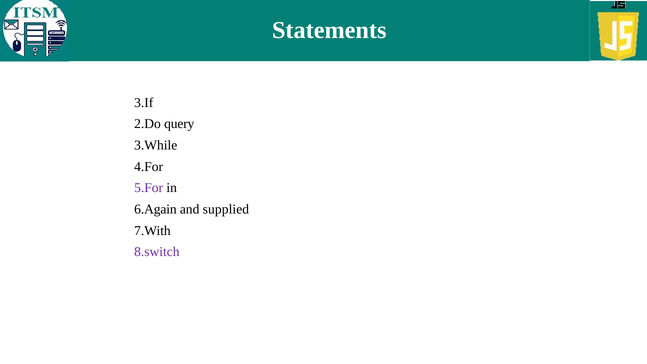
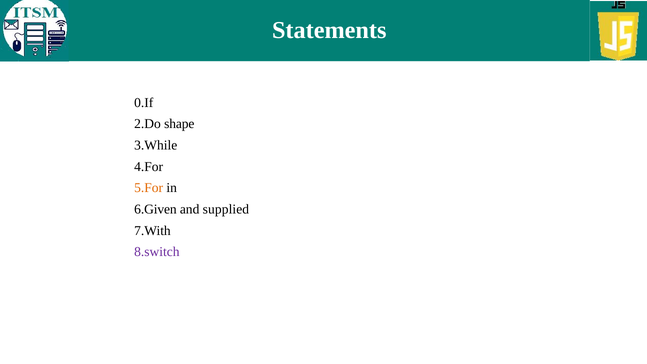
3.If: 3.If -> 0.If (144, 103)
query: query -> shape (179, 124)
5.For colour: purple -> orange (149, 188)
6.Again: 6.Again -> 6.Given (155, 209)
